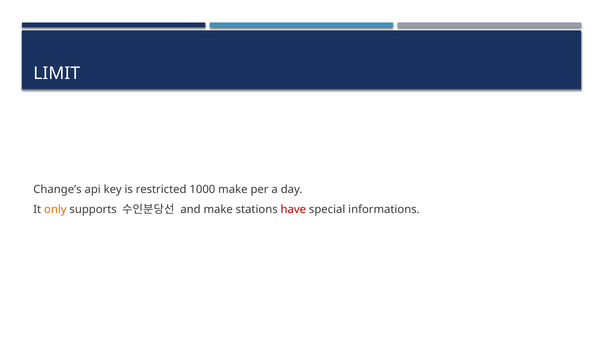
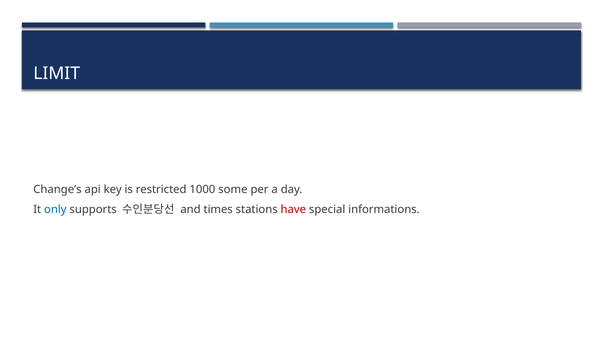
1000 make: make -> some (233, 190)
only colour: orange -> blue (55, 209)
and make: make -> times (218, 209)
